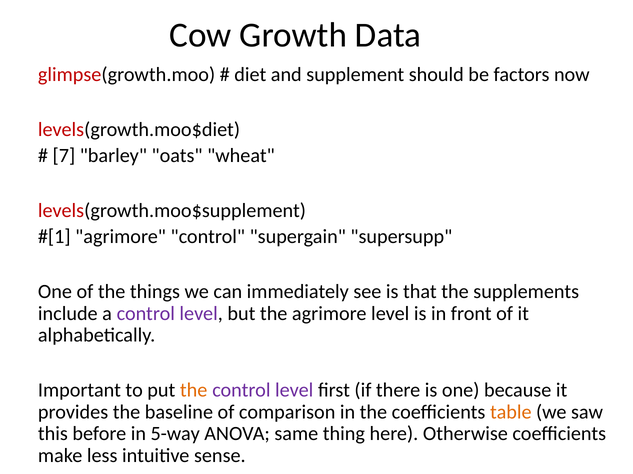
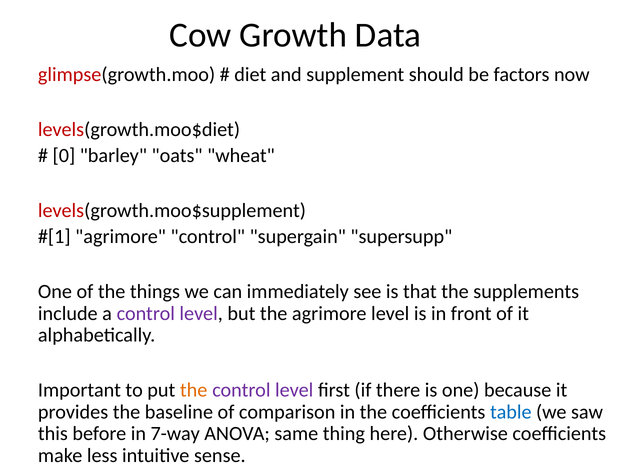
7: 7 -> 0 (64, 156)
table colour: orange -> blue (511, 413)
5-way: 5-way -> 7-way (175, 434)
